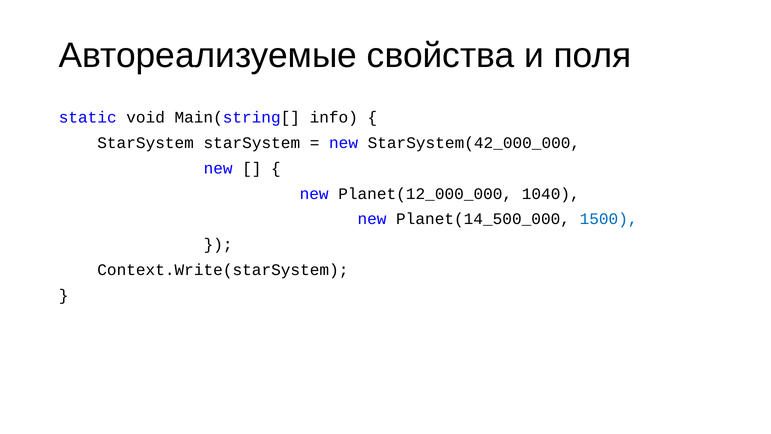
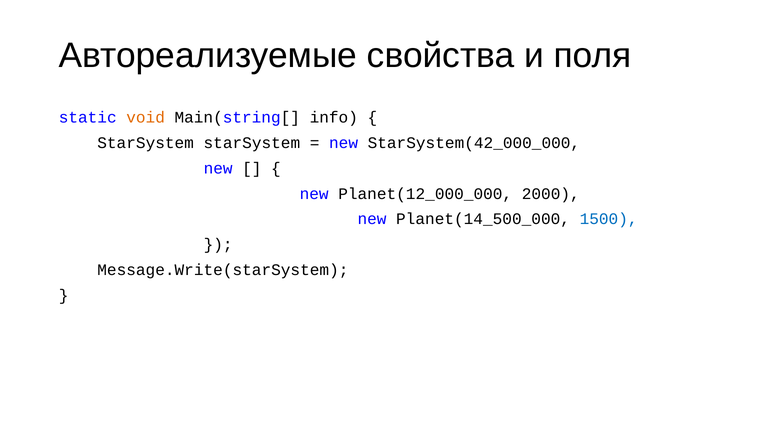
void colour: black -> orange (146, 117)
1040: 1040 -> 2000 (551, 194)
Context.Write(starSystem: Context.Write(starSystem -> Message.Write(starSystem (223, 270)
